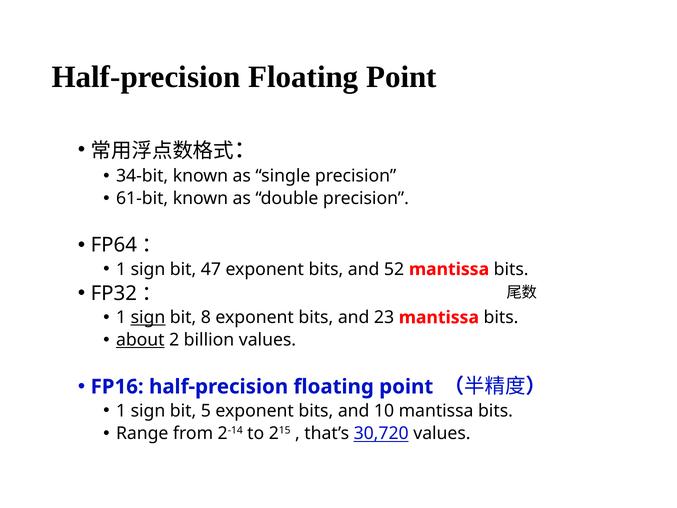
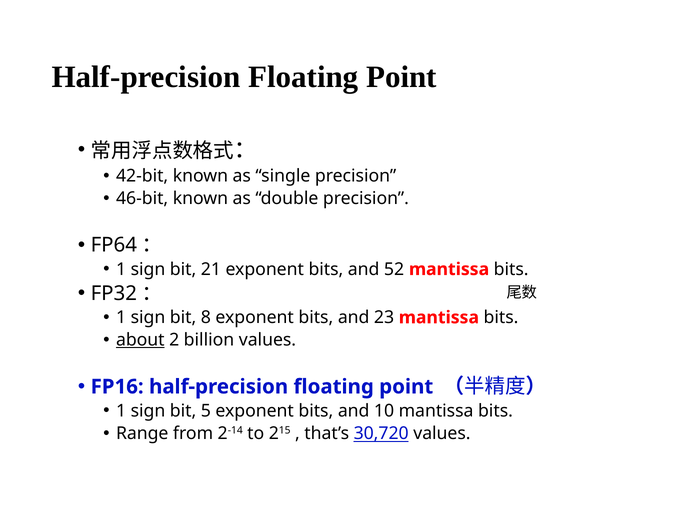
34-bit: 34-bit -> 42-bit (142, 176)
61-bit: 61-bit -> 46-bit (142, 198)
47: 47 -> 21 (211, 269)
sign underline: present -> none (148, 317)
